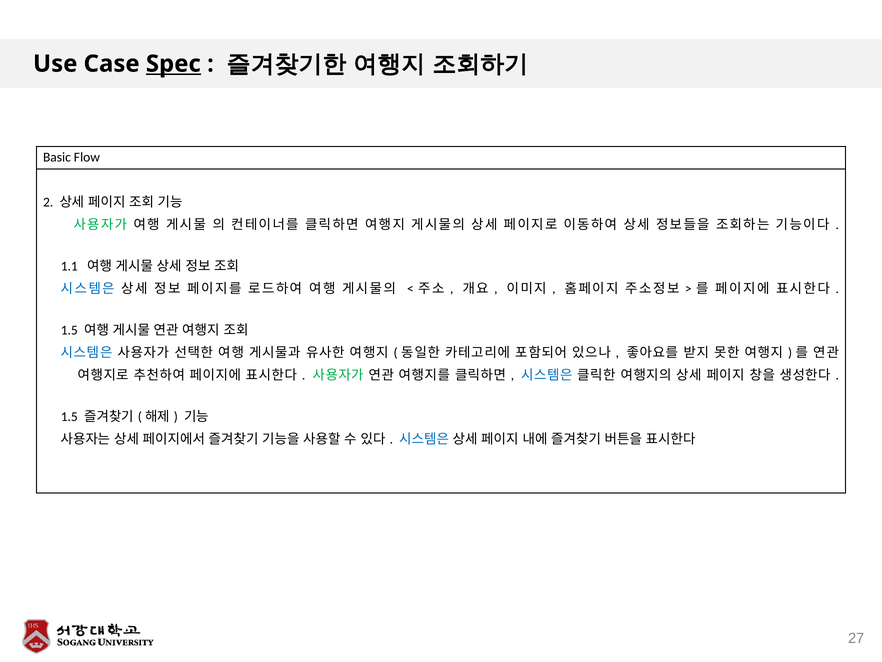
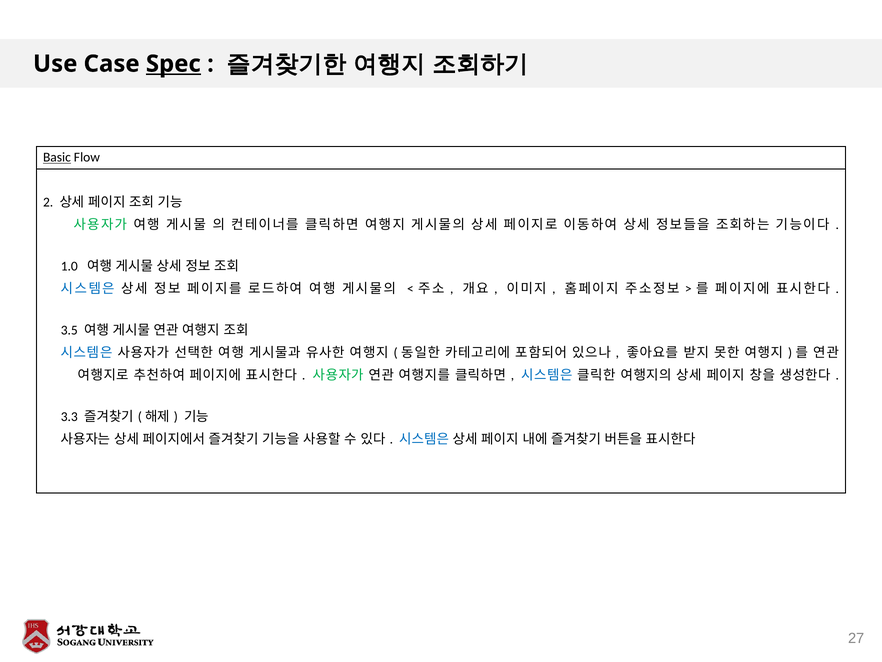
Basic underline: none -> present (57, 157)
1.1: 1.1 -> 1.0 (69, 266)
1.5: 1.5 -> 3.5 (69, 330)
1.5: 1.5 -> 3.3 (69, 417)
